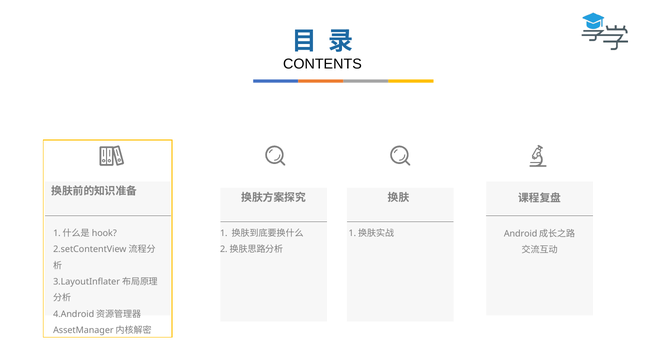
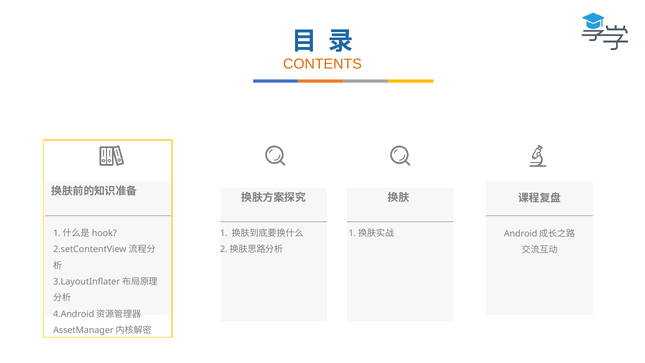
CONTENTS colour: black -> orange (322, 64)
